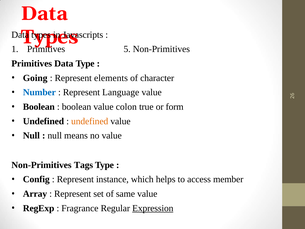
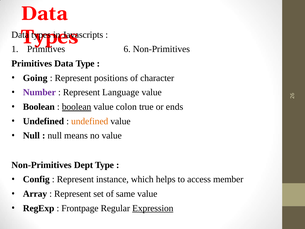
5: 5 -> 6 (127, 49)
elements: elements -> positions (111, 78)
Number colour: blue -> purple (39, 92)
boolean underline: none -> present (77, 107)
form: form -> ends (175, 107)
Tags: Tags -> Dept (83, 165)
Fragrance: Fragrance -> Frontpage (80, 208)
